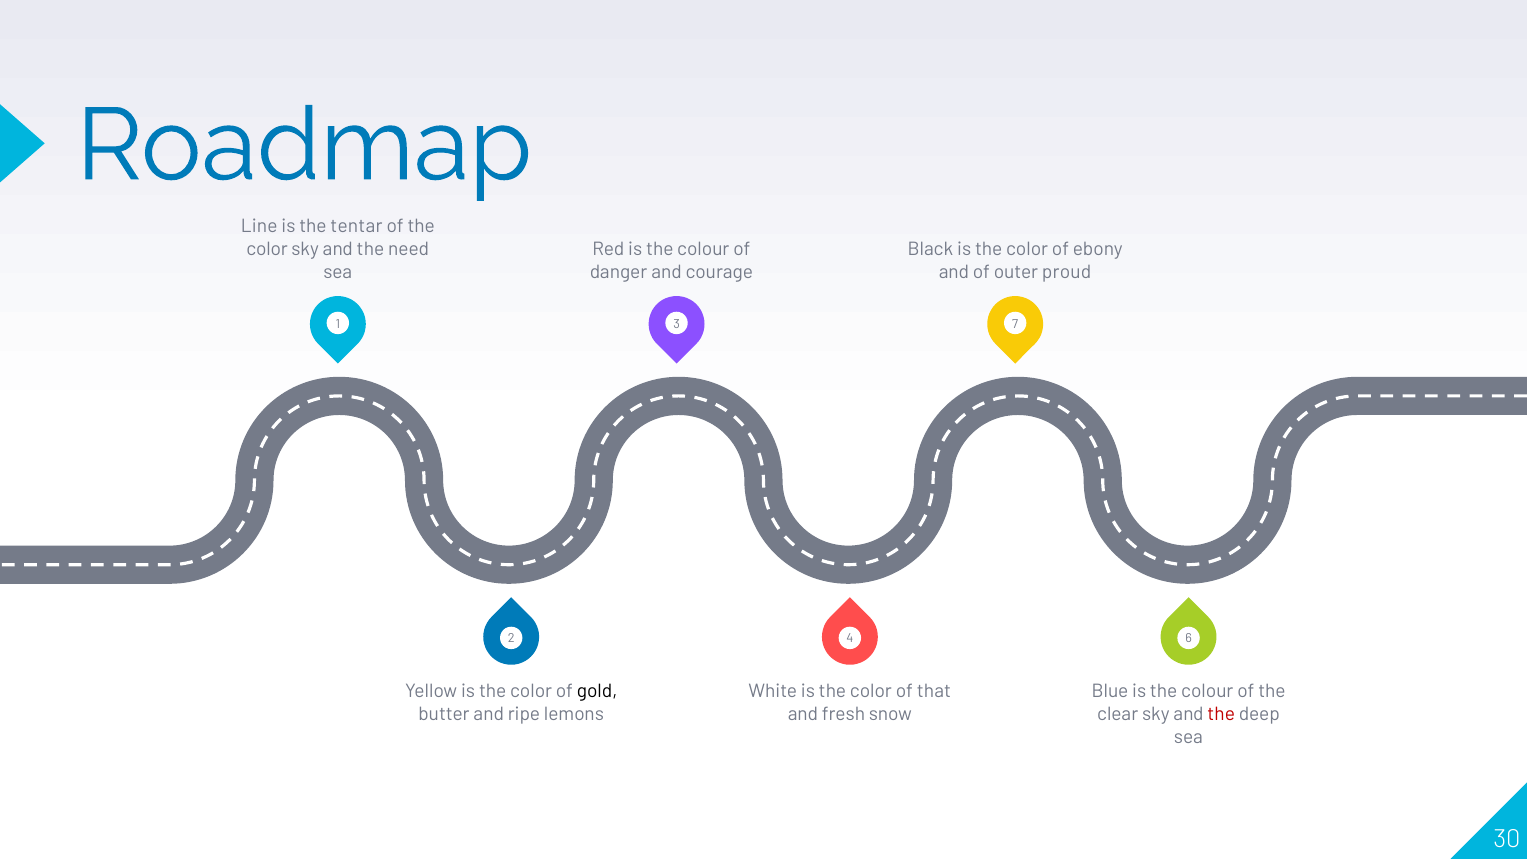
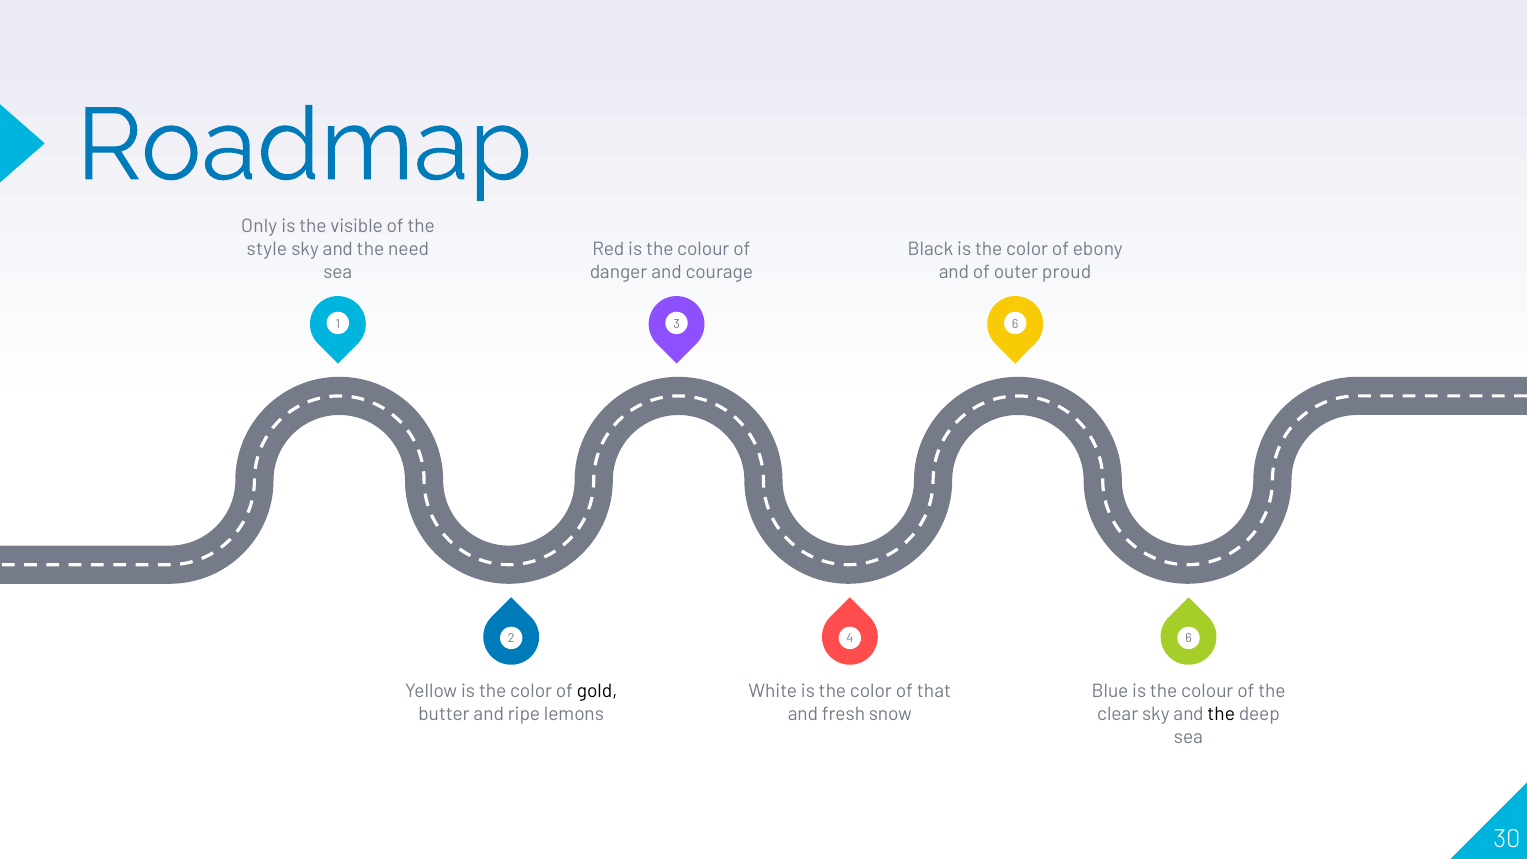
Line: Line -> Only (259, 226)
tentar: tentar -> visible (357, 226)
color: color -> style (267, 249)
3 7: 7 -> 6 (1015, 324)
the colour: red -> black (1221, 714)
